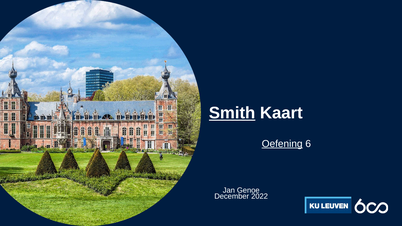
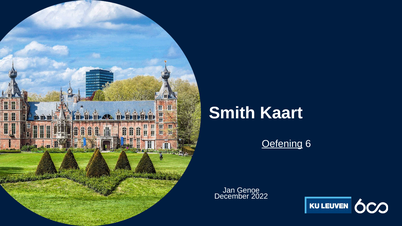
Smith underline: present -> none (232, 113)
